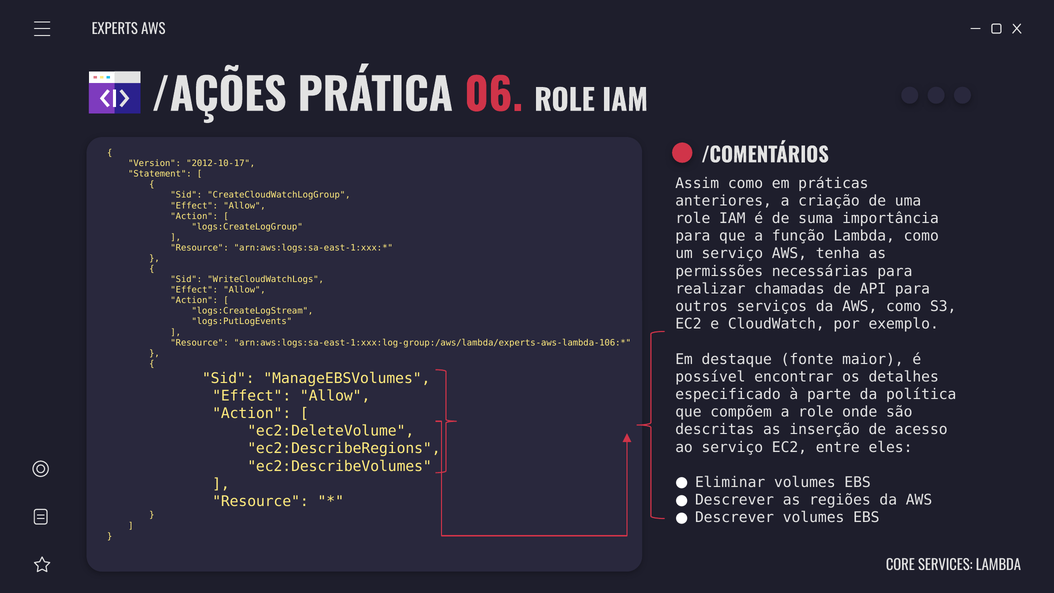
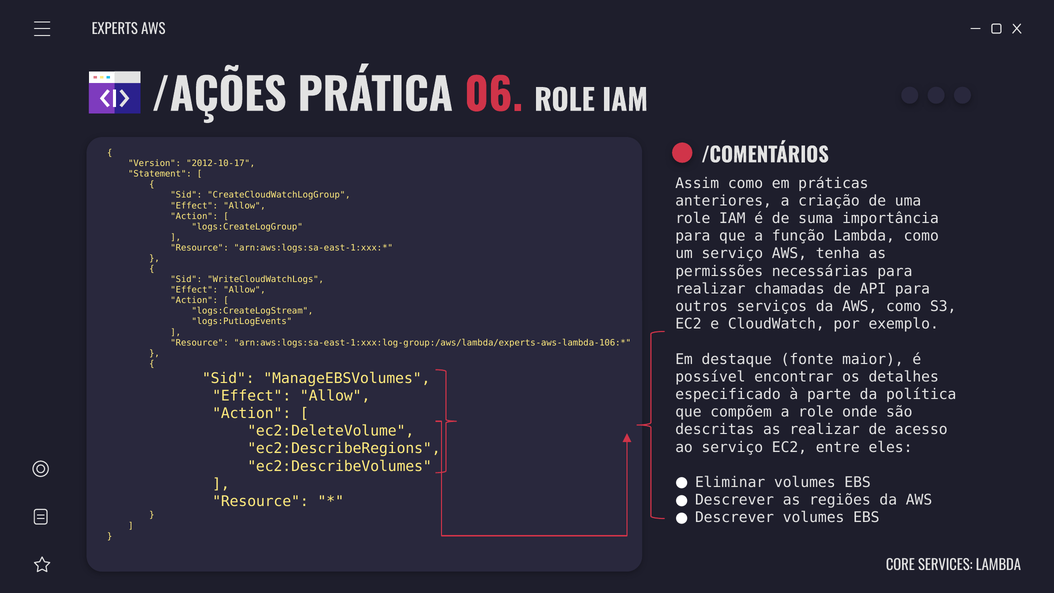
as inserção: inserção -> realizar (825, 430)
